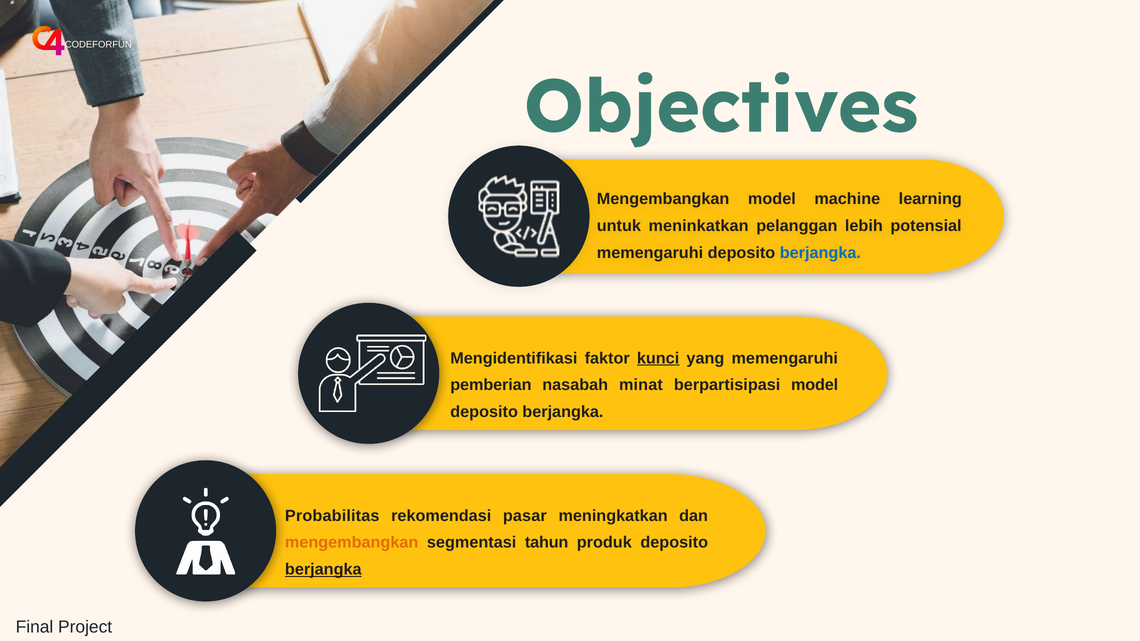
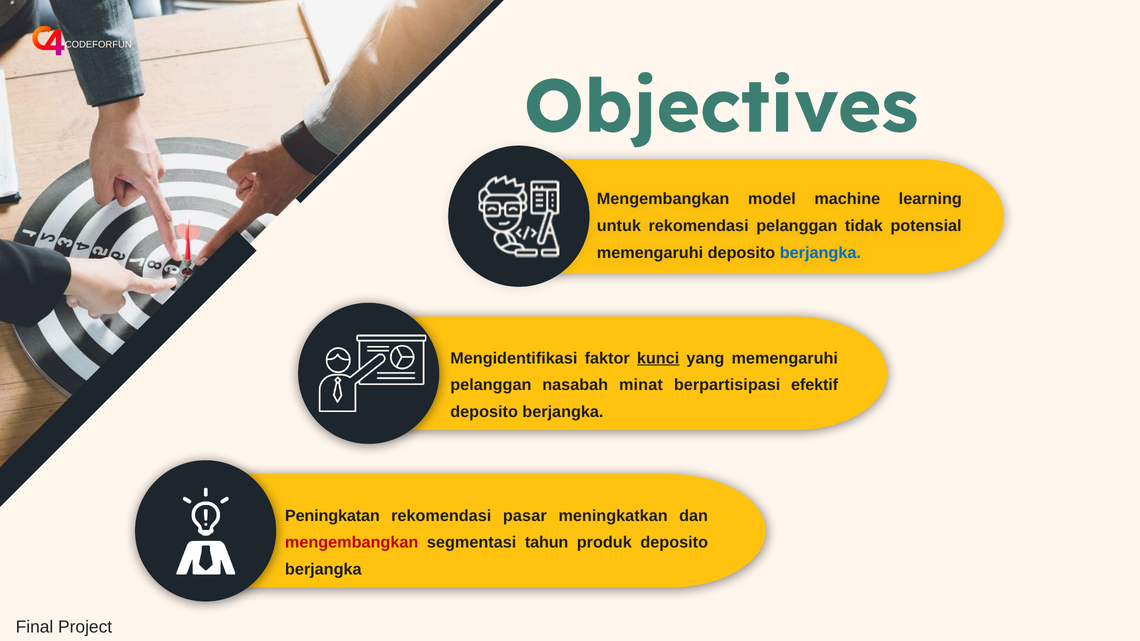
untuk meninkatkan: meninkatkan -> rekomendasi (699, 226)
lebih: lebih -> tidak (864, 226)
pemberian: pemberian -> pelanggan (491, 385)
berpartisipasi model: model -> efektif (815, 385)
Probabilitas: Probabilitas -> Peningkatan (332, 516)
mengembangkan colour: orange -> red (352, 543)
berjangka underline: present -> none (323, 570)
